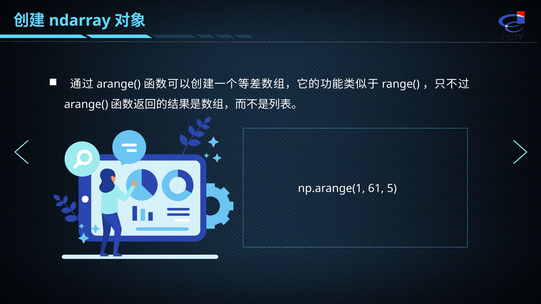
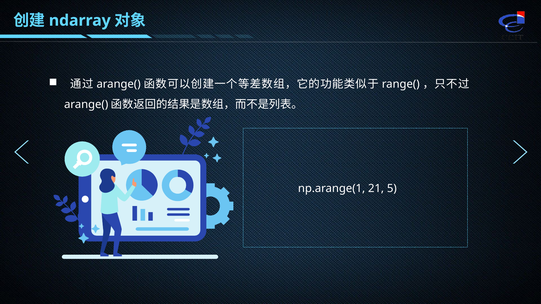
61: 61 -> 21 (376, 189)
